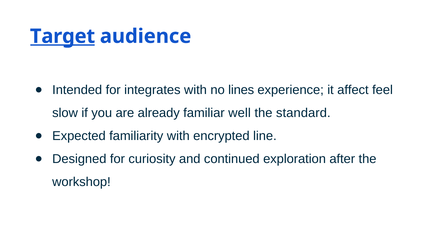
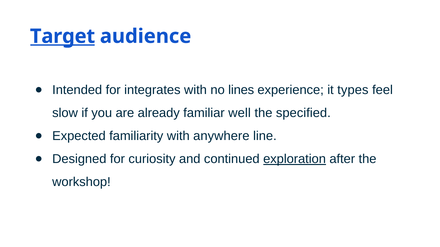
affect: affect -> types (353, 90)
standard: standard -> specified (303, 113)
encrypted: encrypted -> anywhere (221, 136)
exploration underline: none -> present (295, 159)
